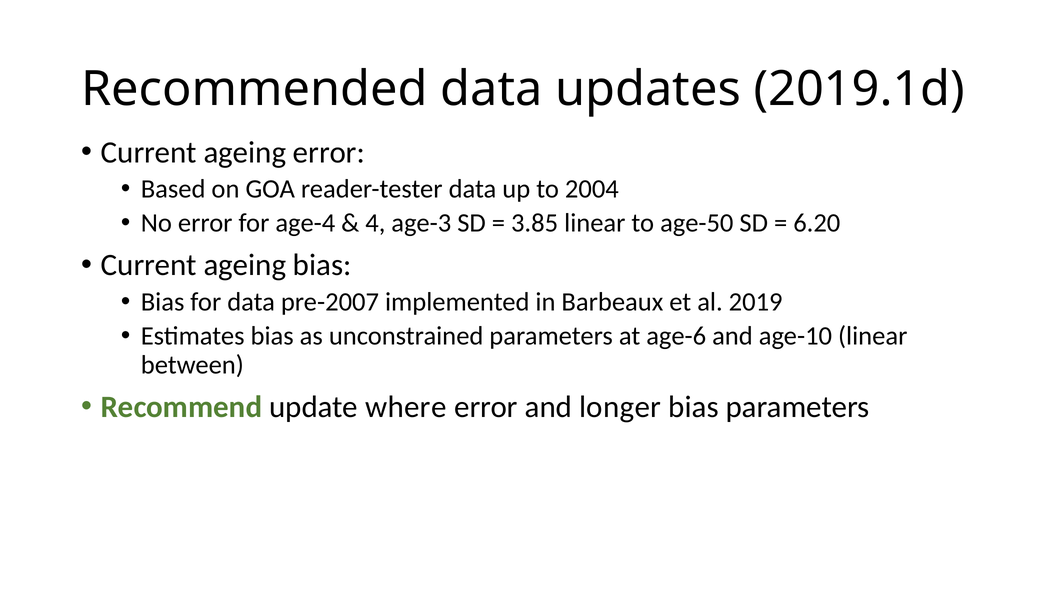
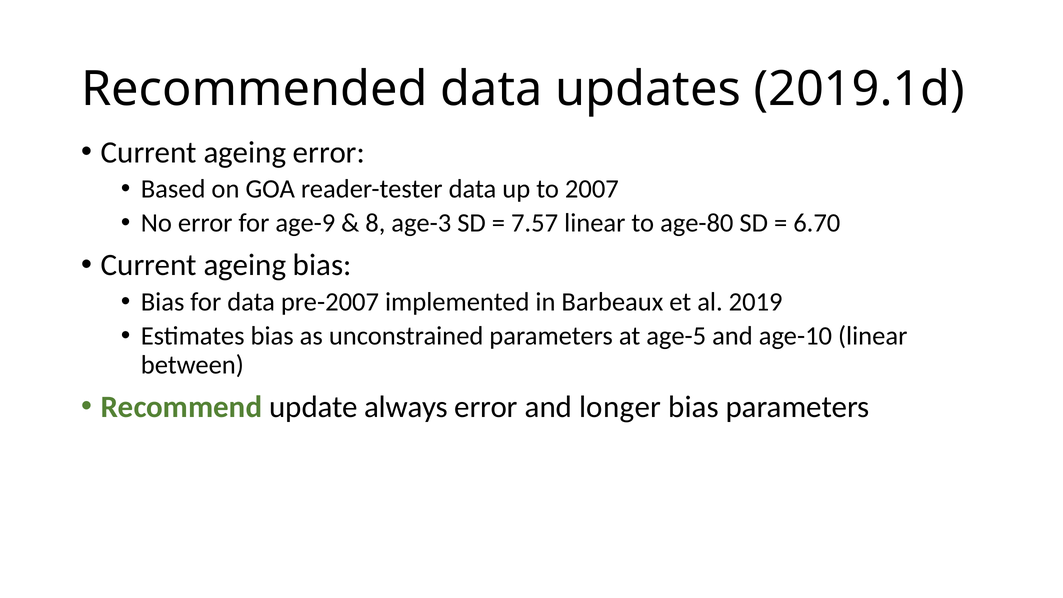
2004: 2004 -> 2007 (592, 189)
age-4: age-4 -> age-9 (305, 223)
4: 4 -> 8 (375, 223)
3.85: 3.85 -> 7.57 (535, 223)
age-50: age-50 -> age-80 (697, 223)
6.20: 6.20 -> 6.70 (817, 223)
age-6: age-6 -> age-5 (676, 336)
where: where -> always (406, 407)
